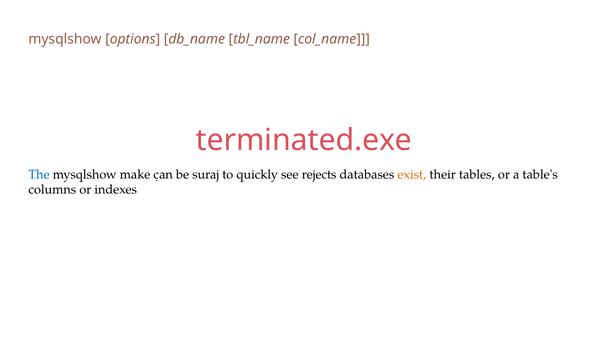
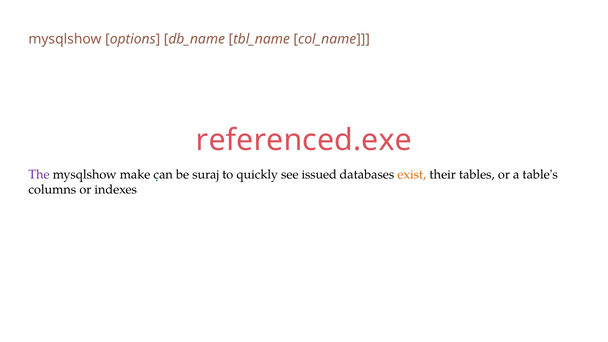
terminated.exe: terminated.exe -> referenced.exe (304, 140)
The colour: blue -> purple (39, 175)
rejects: rejects -> issued (319, 175)
